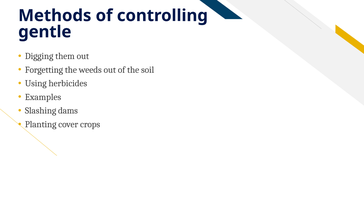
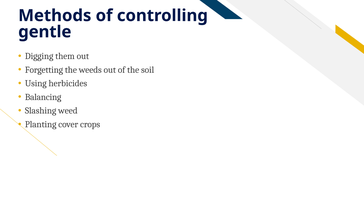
Examples: Examples -> Balancing (43, 97)
dams: dams -> weed (68, 111)
